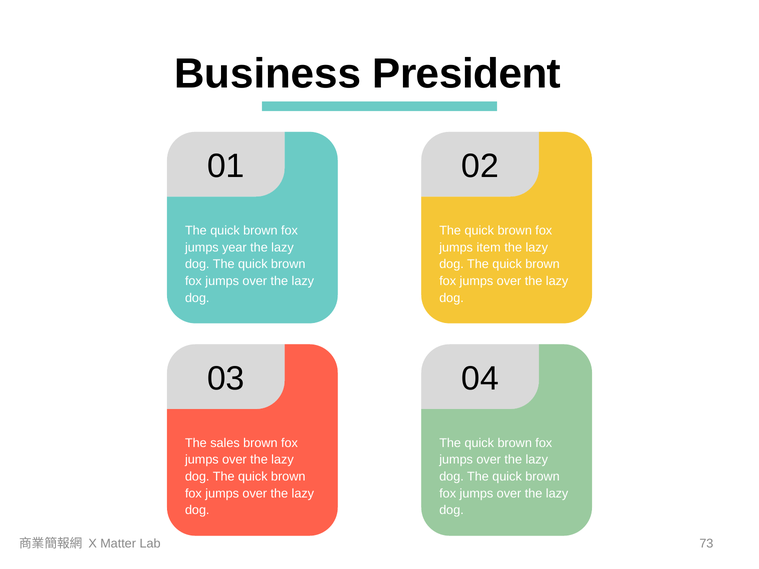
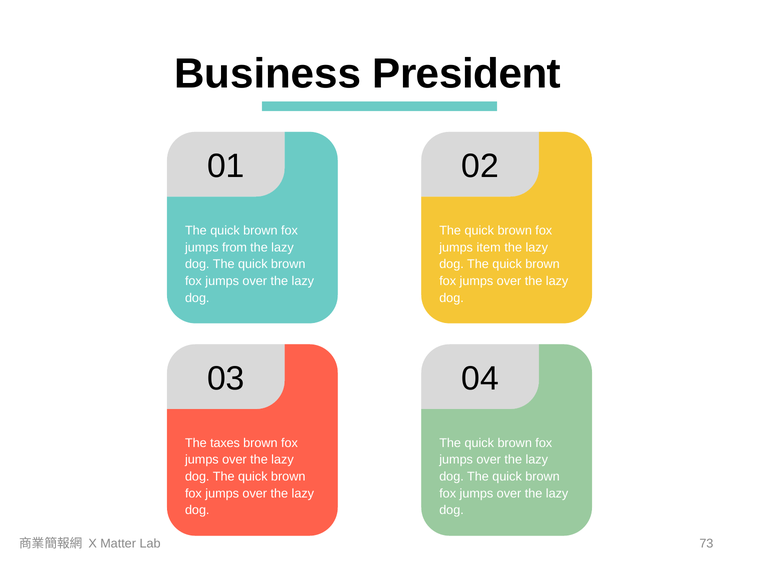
year: year -> from (234, 247)
sales: sales -> taxes (225, 443)
